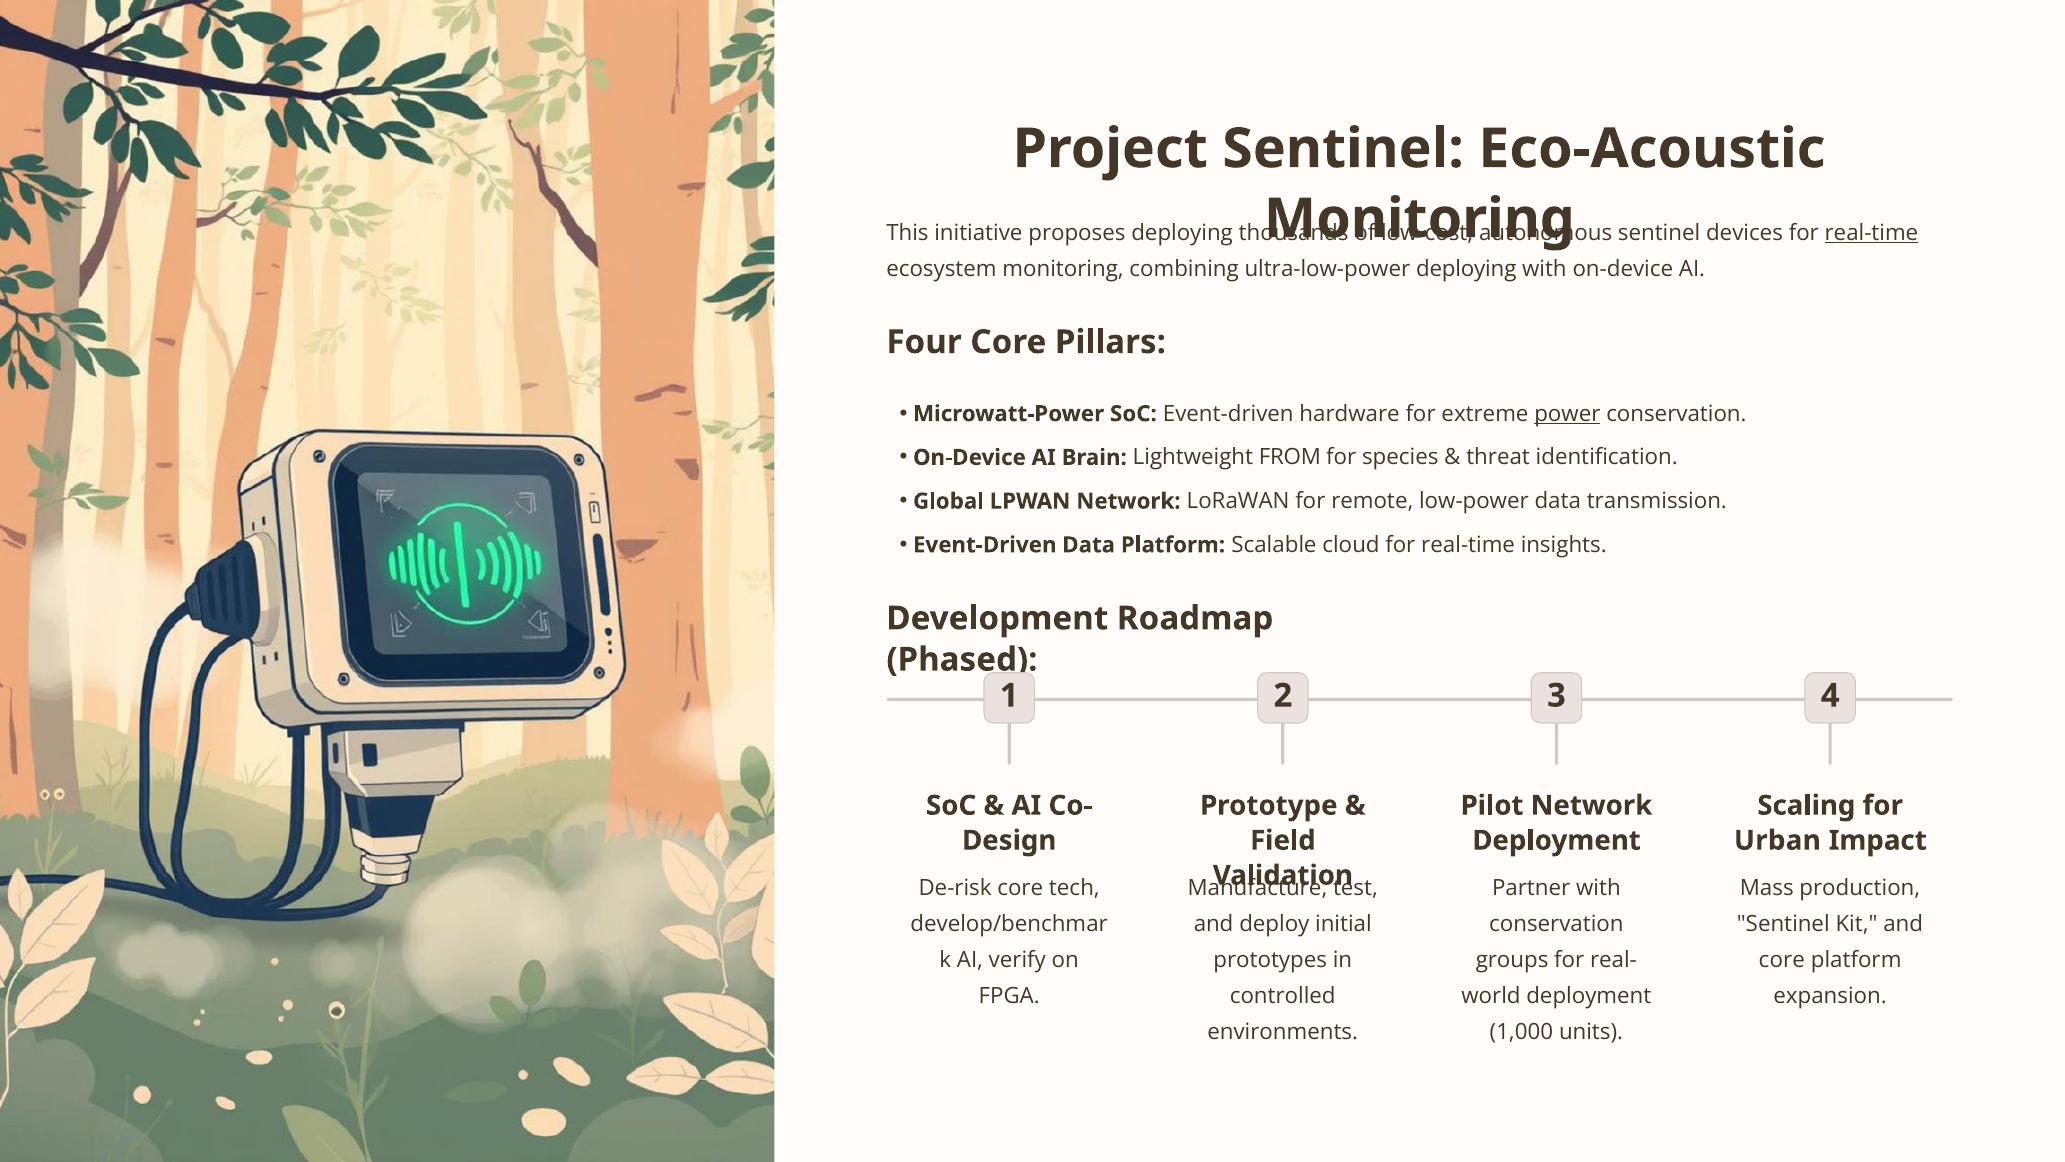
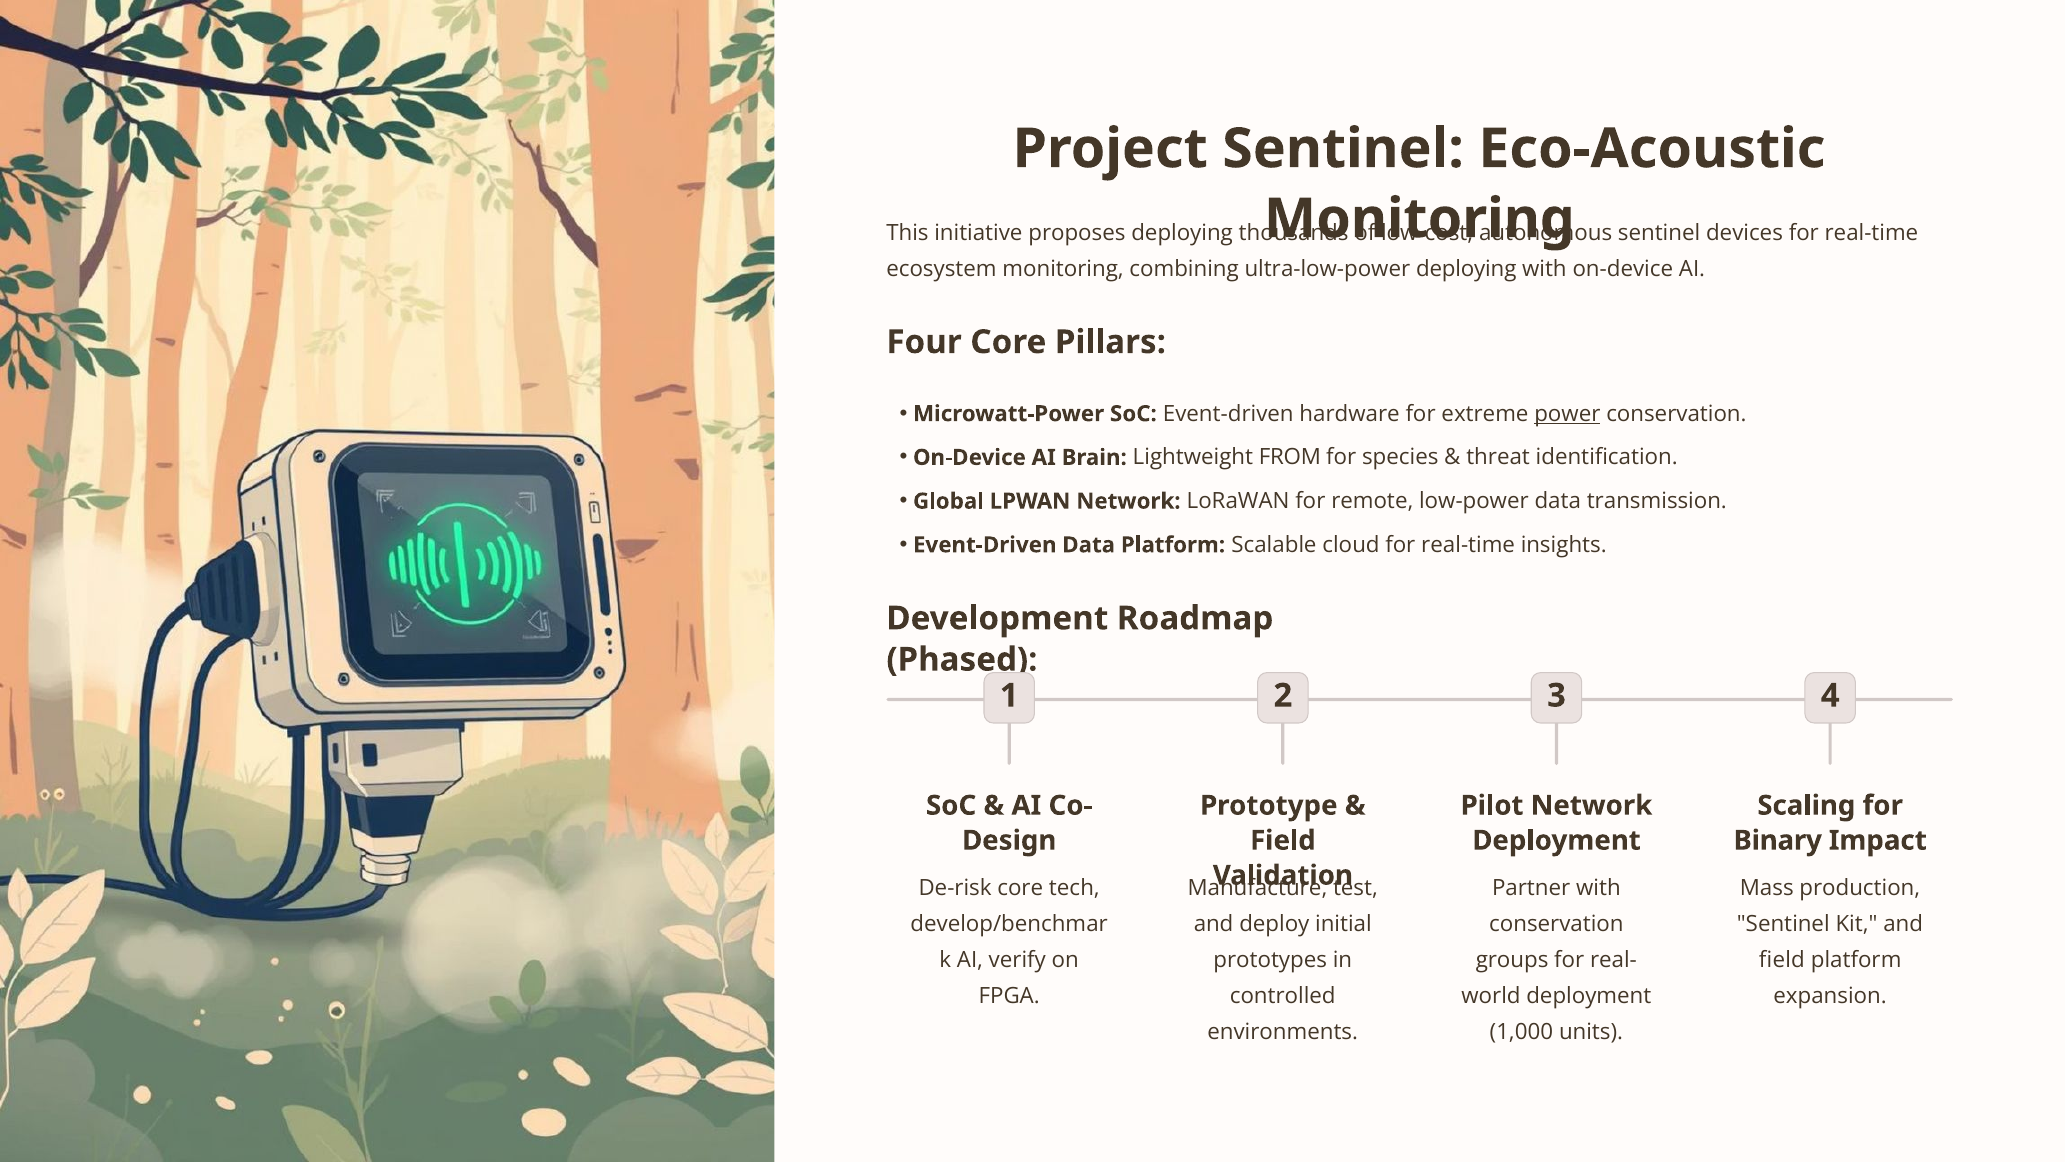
real-time underline: present -> none (1871, 233)
Urban: Urban -> Binary (1778, 840)
core: core -> field (1782, 960)
